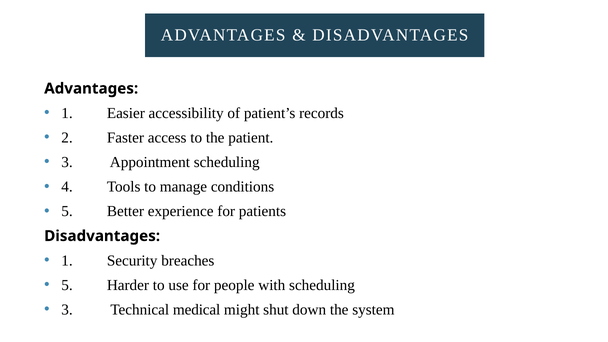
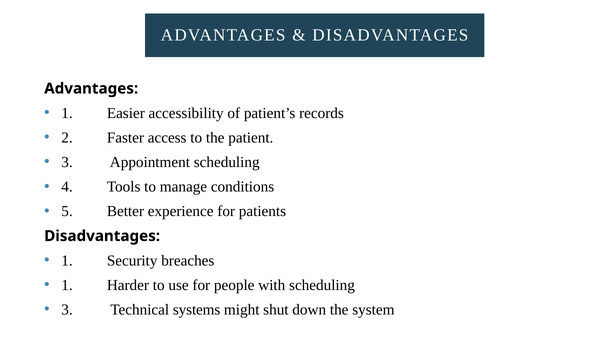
5: 5 -> 1 (67, 285)
medical: medical -> systems (197, 310)
